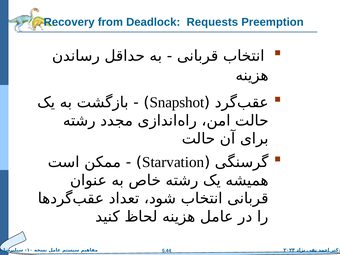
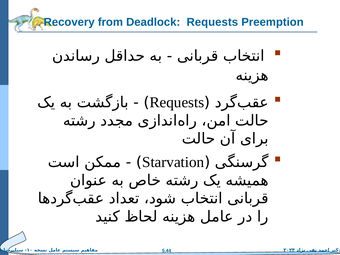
Snapshot: Snapshot -> Requests (177, 102)
